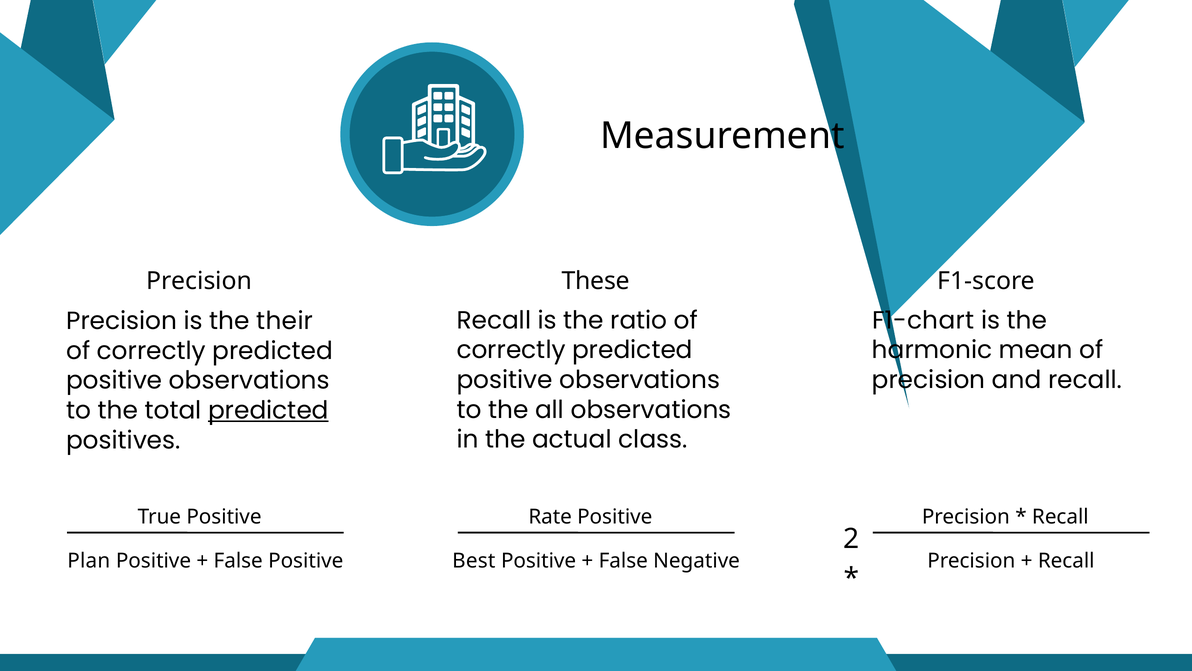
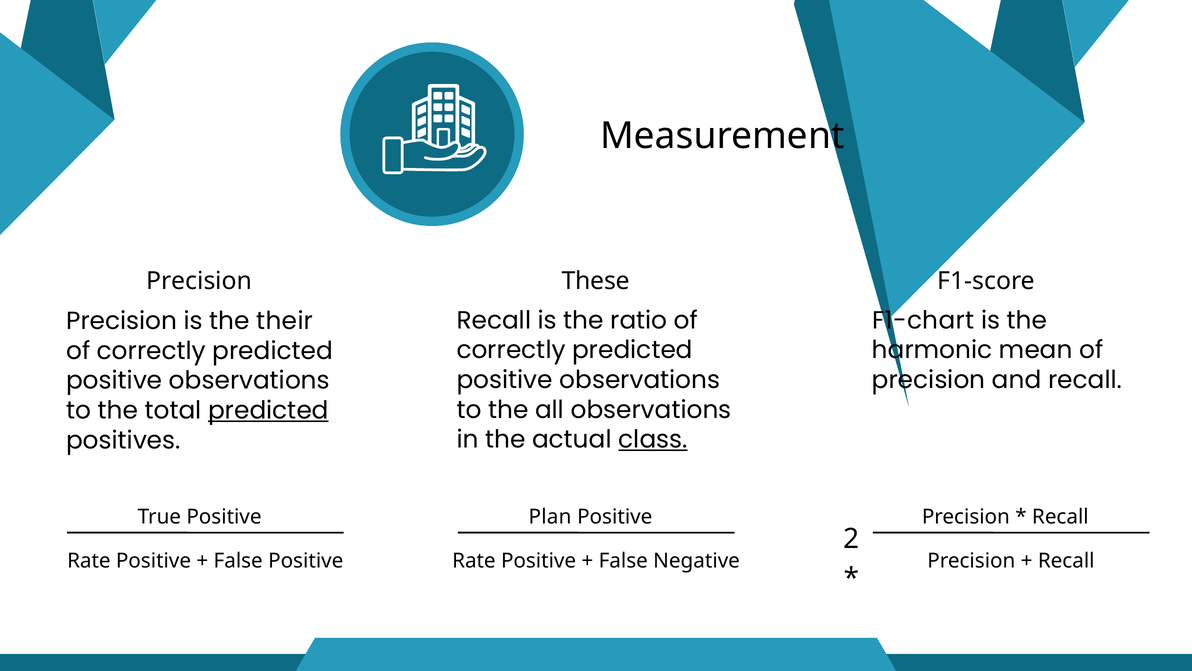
class underline: none -> present (653, 439)
Rate: Rate -> Plan (550, 517)
Plan: Plan -> Rate (89, 560)
Best: Best -> Rate (474, 560)
